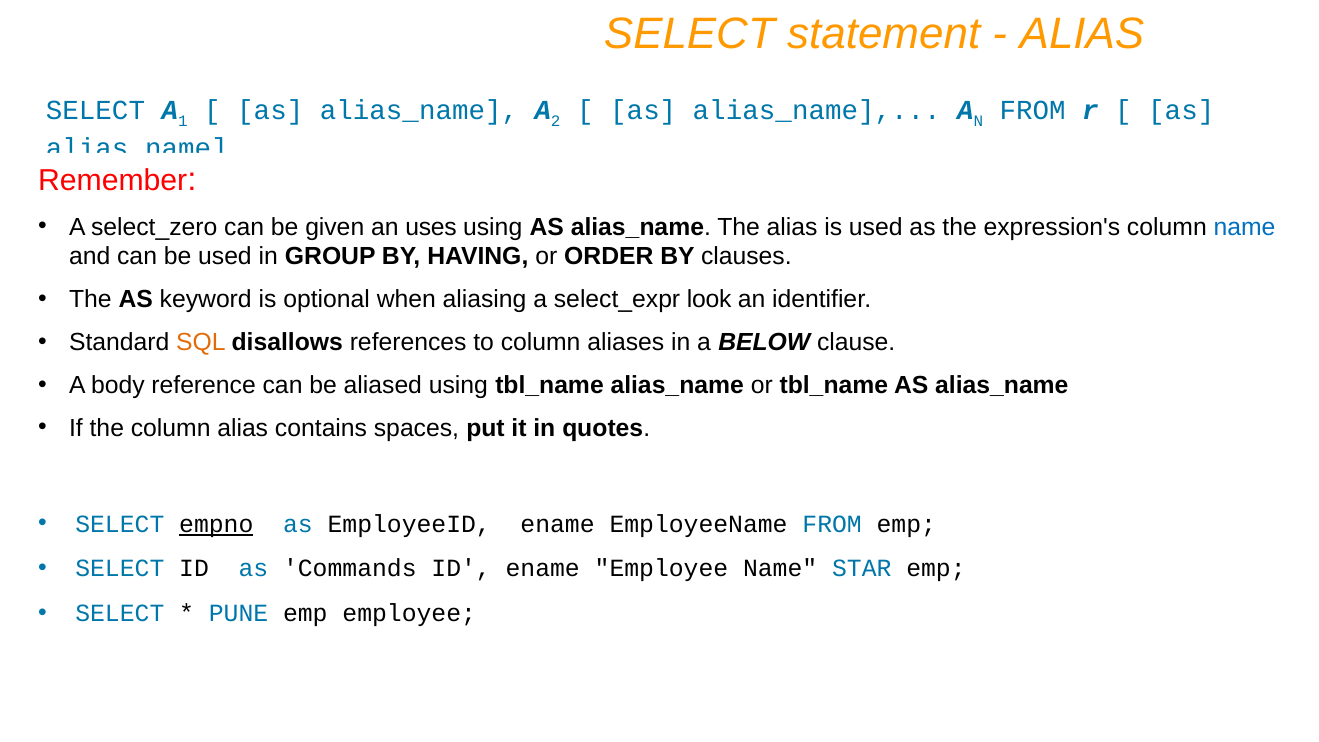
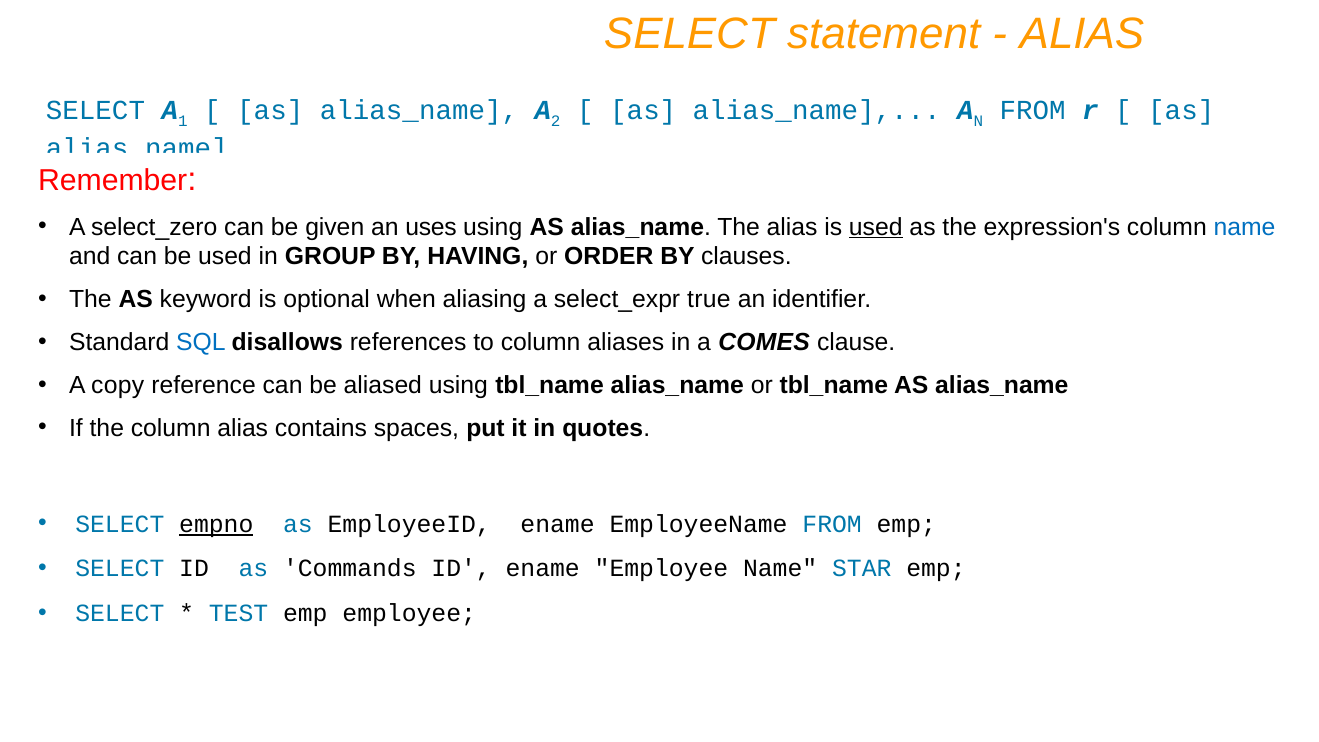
used underline: none -> present (876, 227)
look: look -> true (709, 299)
SQL colour: orange -> blue (201, 342)
BELOW: BELOW -> COMES (764, 342)
body: body -> copy (118, 385)
PUNE: PUNE -> TEST (239, 613)
